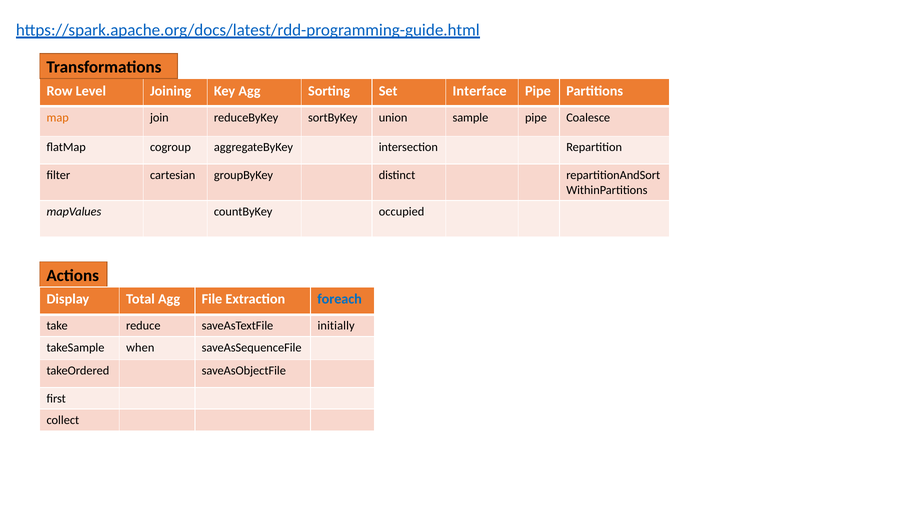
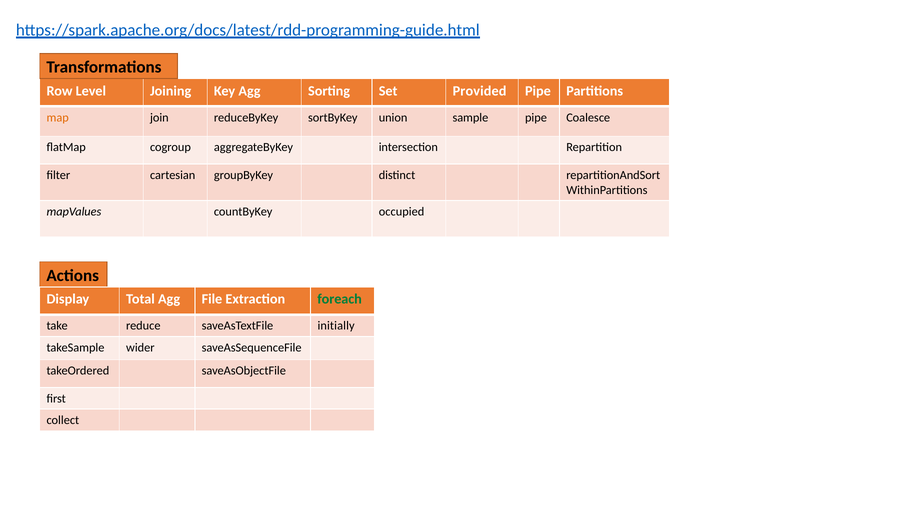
Interface: Interface -> Provided (480, 91)
foreach colour: blue -> green (340, 299)
when: when -> wider (140, 347)
